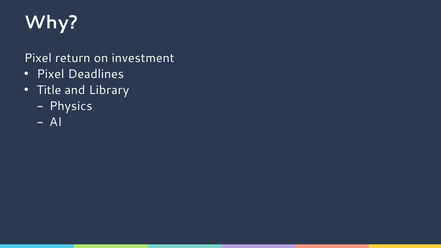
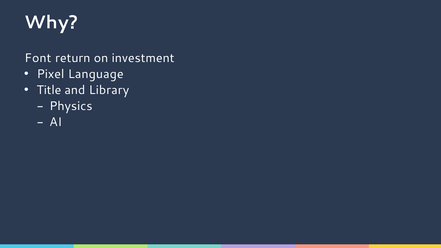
Pixel: Pixel -> Font (38, 58)
Deadlines: Deadlines -> Language (96, 74)
